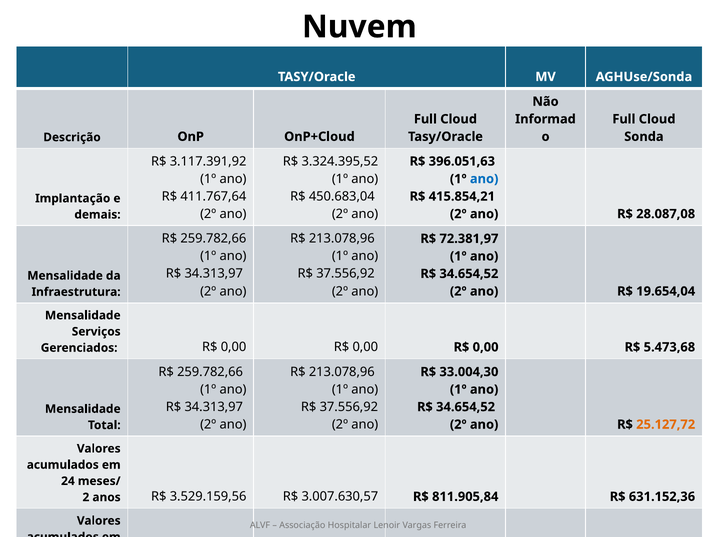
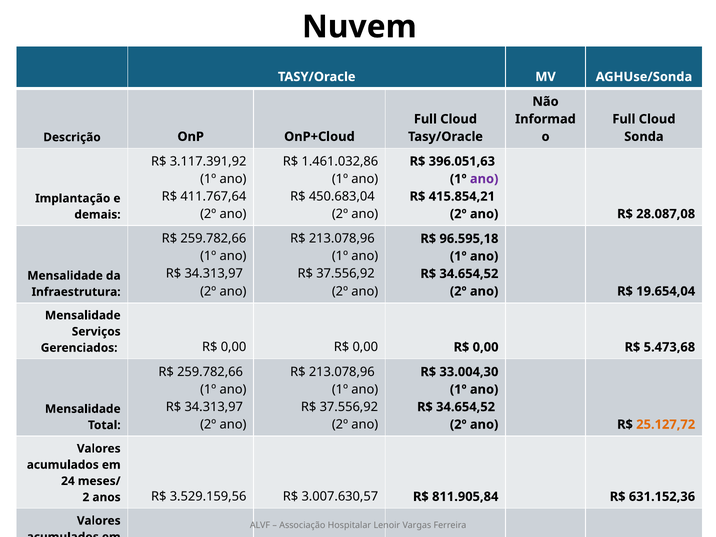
3.324.395,52: 3.324.395,52 -> 1.461.032,86 (340, 161)
ano colour: blue -> purple (484, 179)
72.381,97: 72.381,97 -> 96.595,18 (469, 239)
